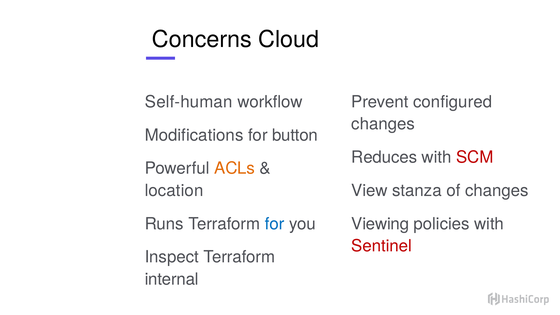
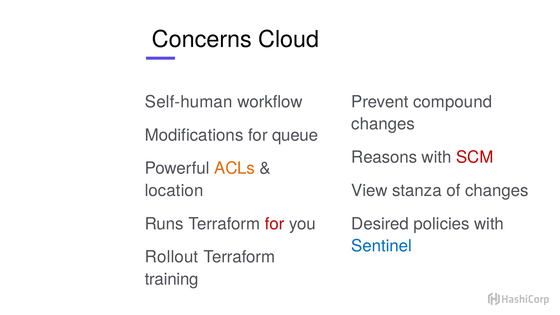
configured: configured -> compound (453, 102)
button: button -> queue (295, 135)
Reduces: Reduces -> Reasons (384, 157)
for colour: blue -> red (275, 224)
Viewing: Viewing -> Desired (380, 224)
Sentinel colour: red -> blue (382, 246)
Inspect: Inspect -> Rollout (172, 257)
internal: internal -> training (172, 279)
